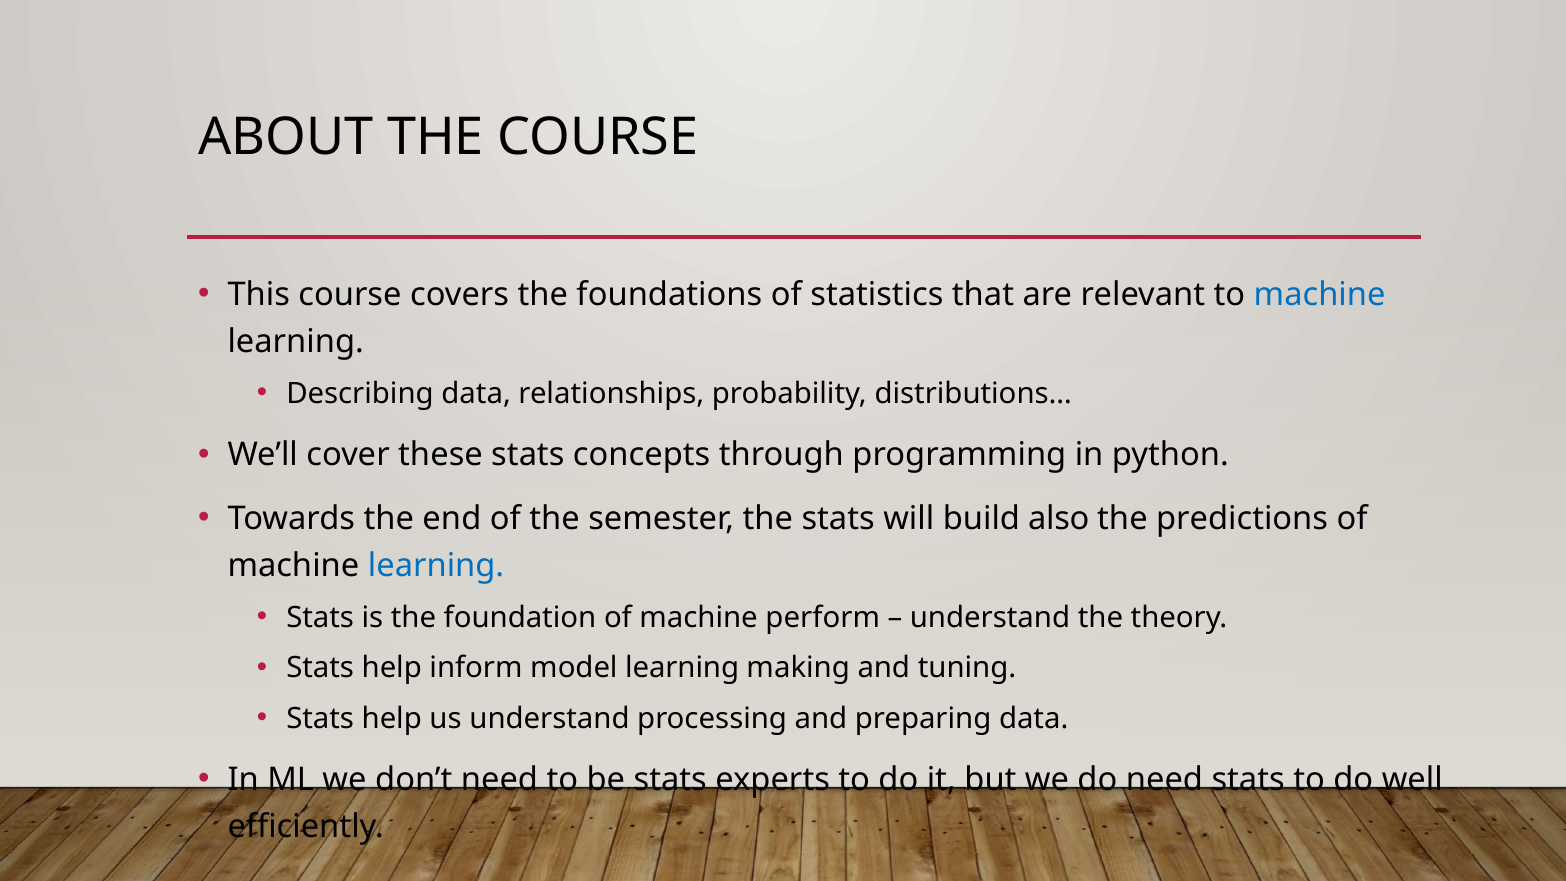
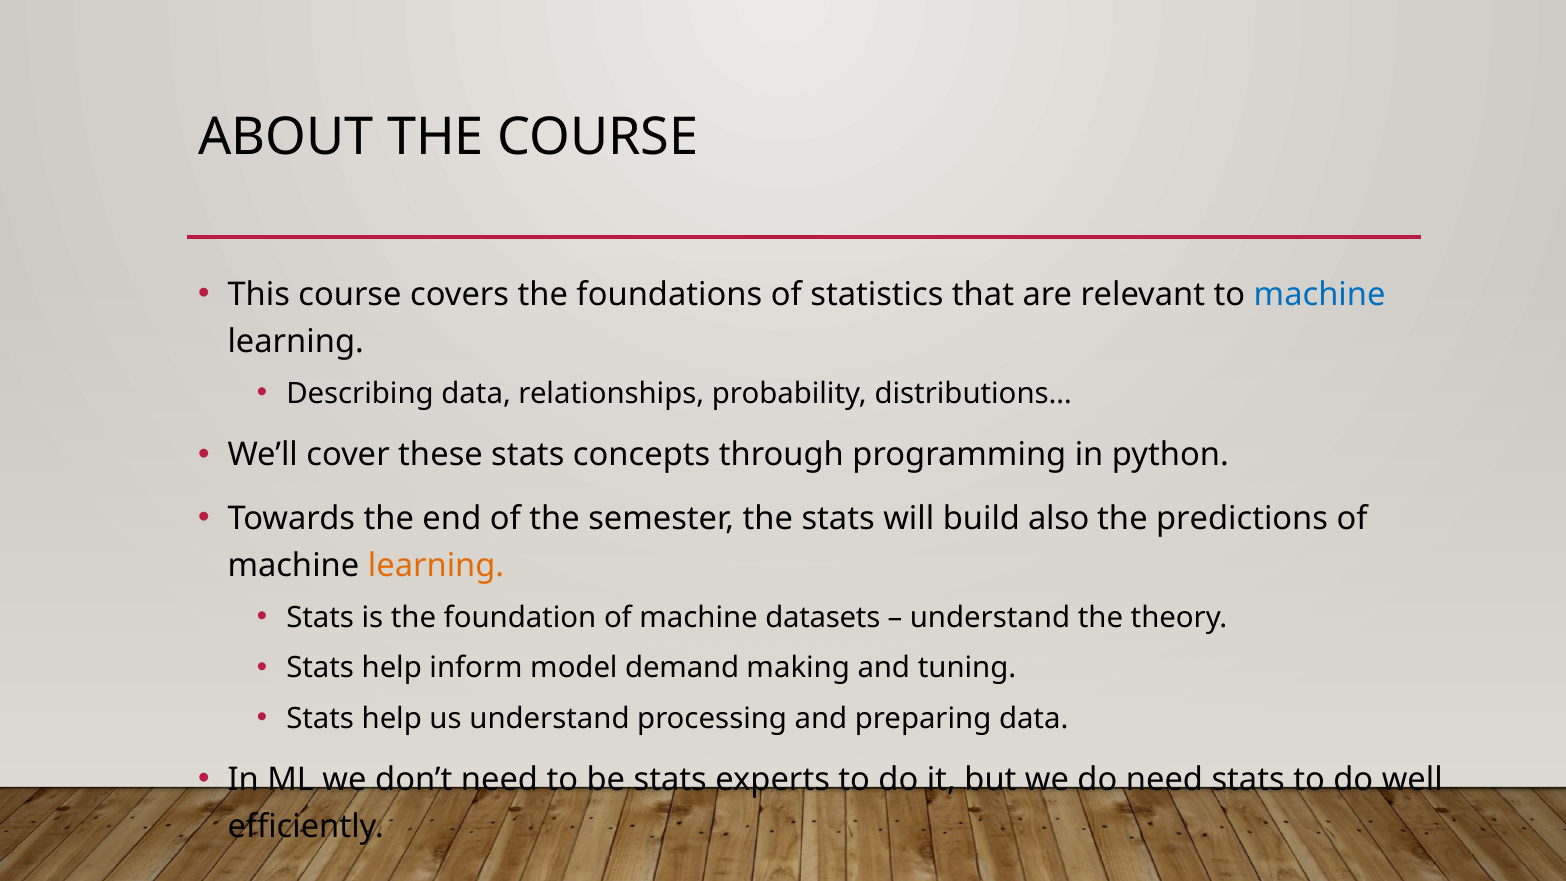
learning colour: blue -> orange (436, 565)
perform: perform -> datasets (823, 618)
model learning: learning -> demand (682, 668)
